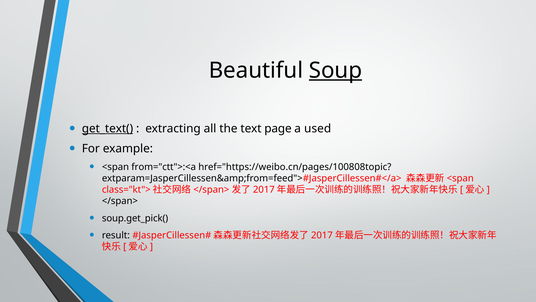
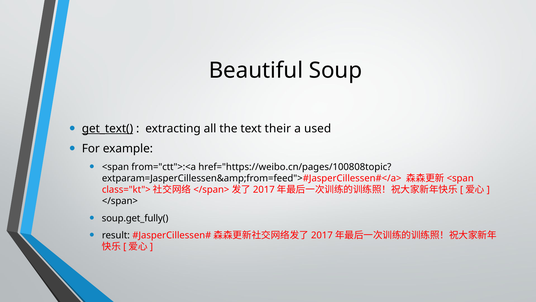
Soup underline: present -> none (336, 70)
page: page -> their (278, 128)
soup.get_pick(: soup.get_pick( -> soup.get_fully( (135, 218)
